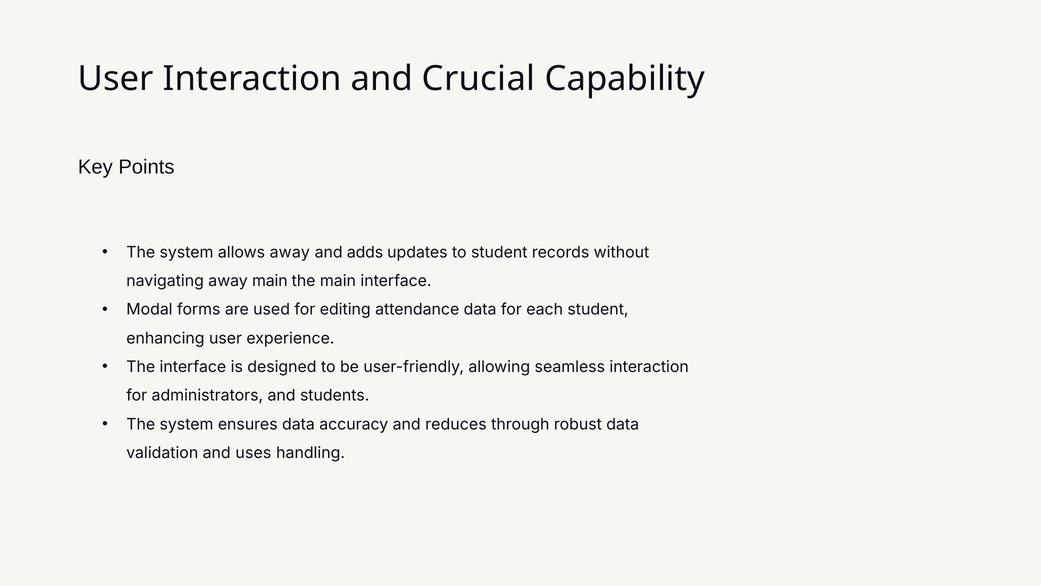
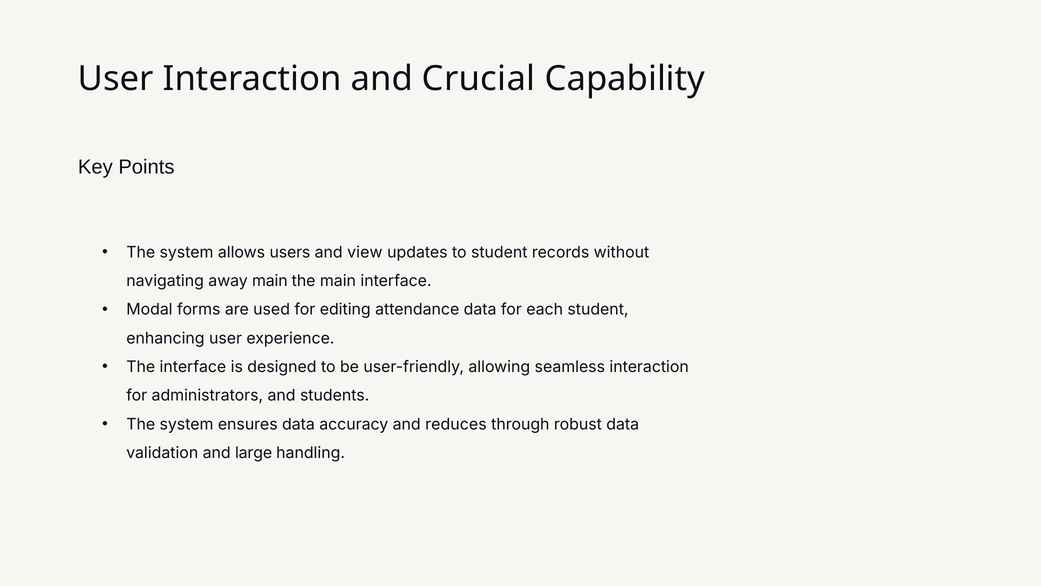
allows away: away -> users (290, 252)
adds: adds -> view (365, 252)
uses: uses -> large (254, 453)
